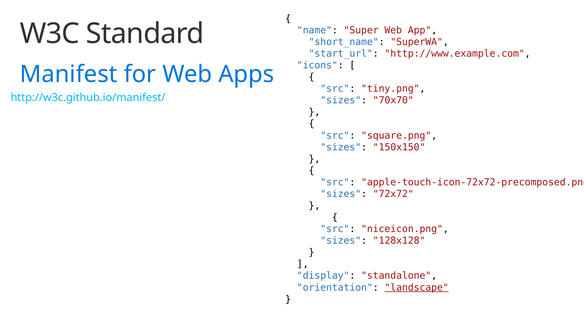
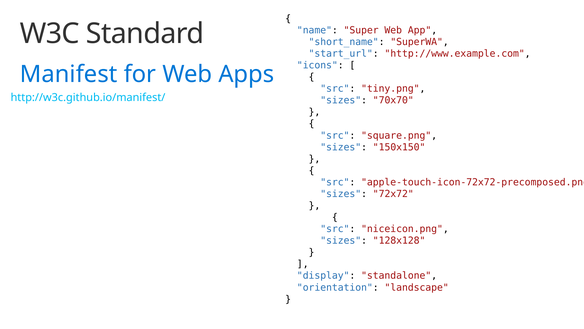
landscape underline: present -> none (417, 287)
